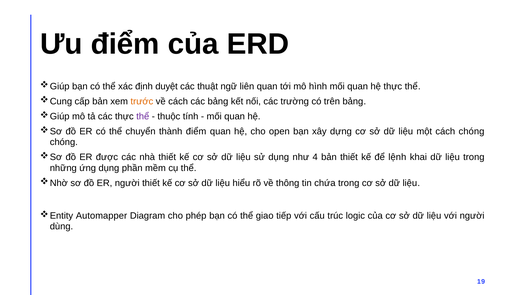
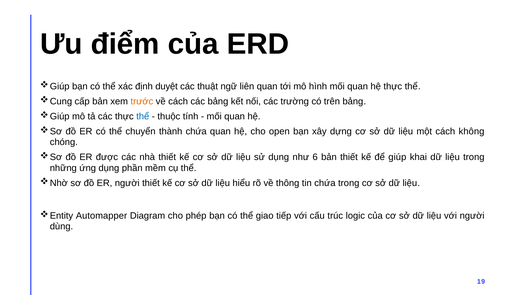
thể colour: purple -> blue (143, 117)
thành điểm: điểm -> chứa (196, 132)
cách chóng: chóng -> không (472, 132)
4: 4 -> 6 (315, 157)
lệnh: lệnh -> giúp (397, 157)
